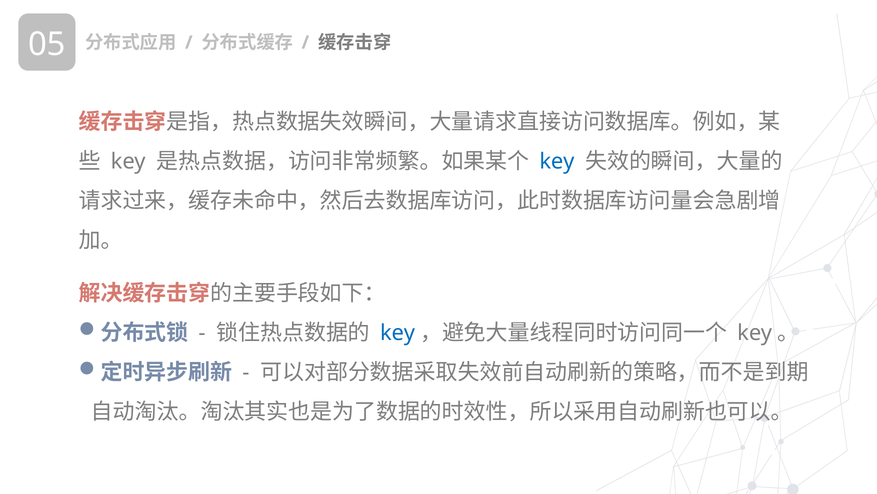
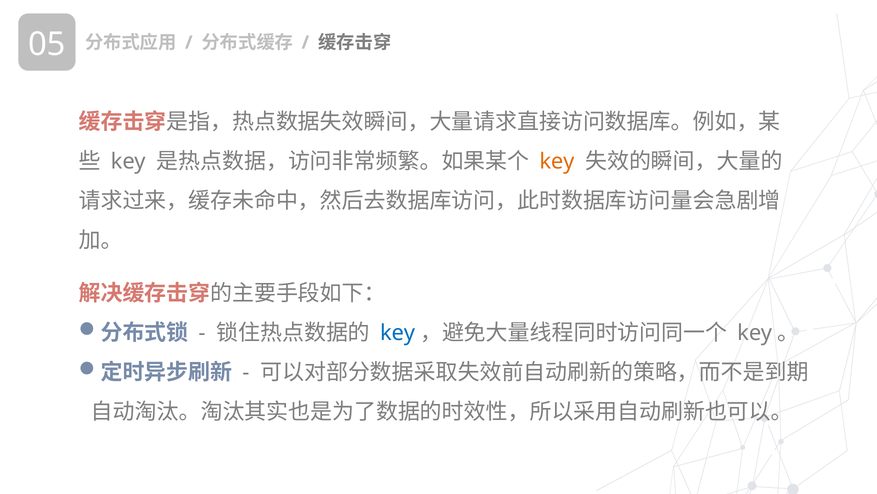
key colour: blue -> orange (557, 161)
